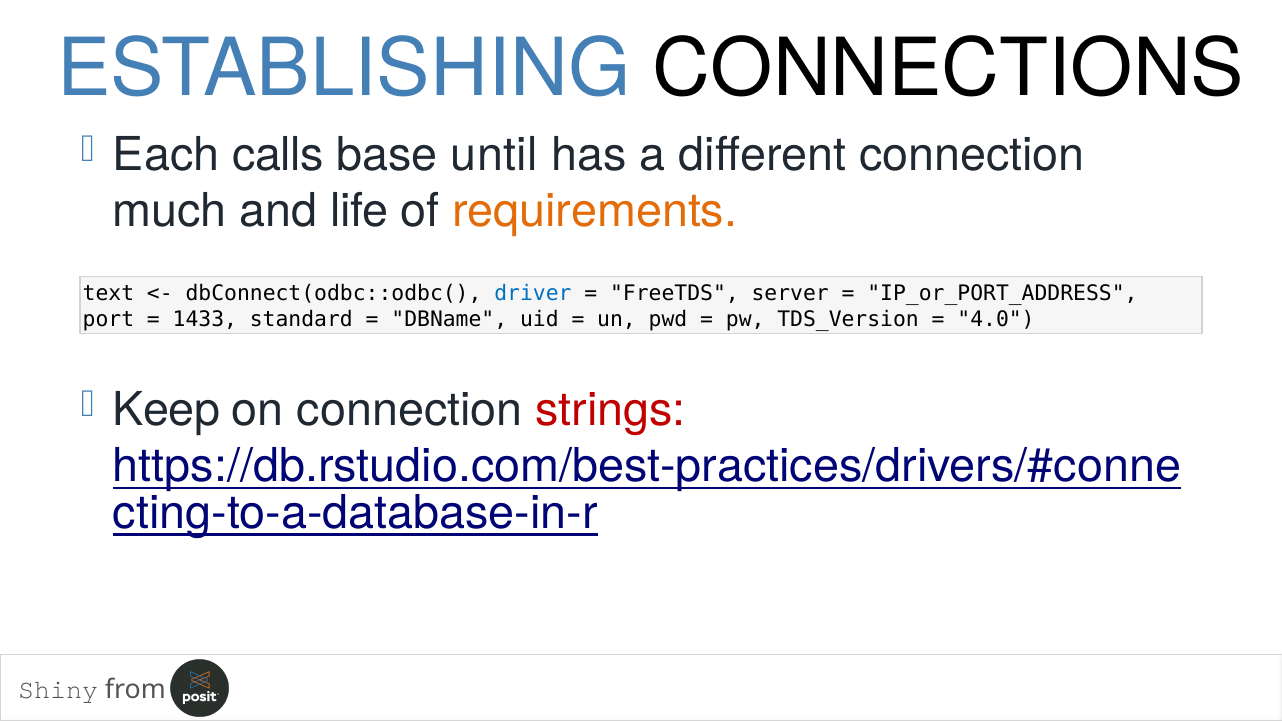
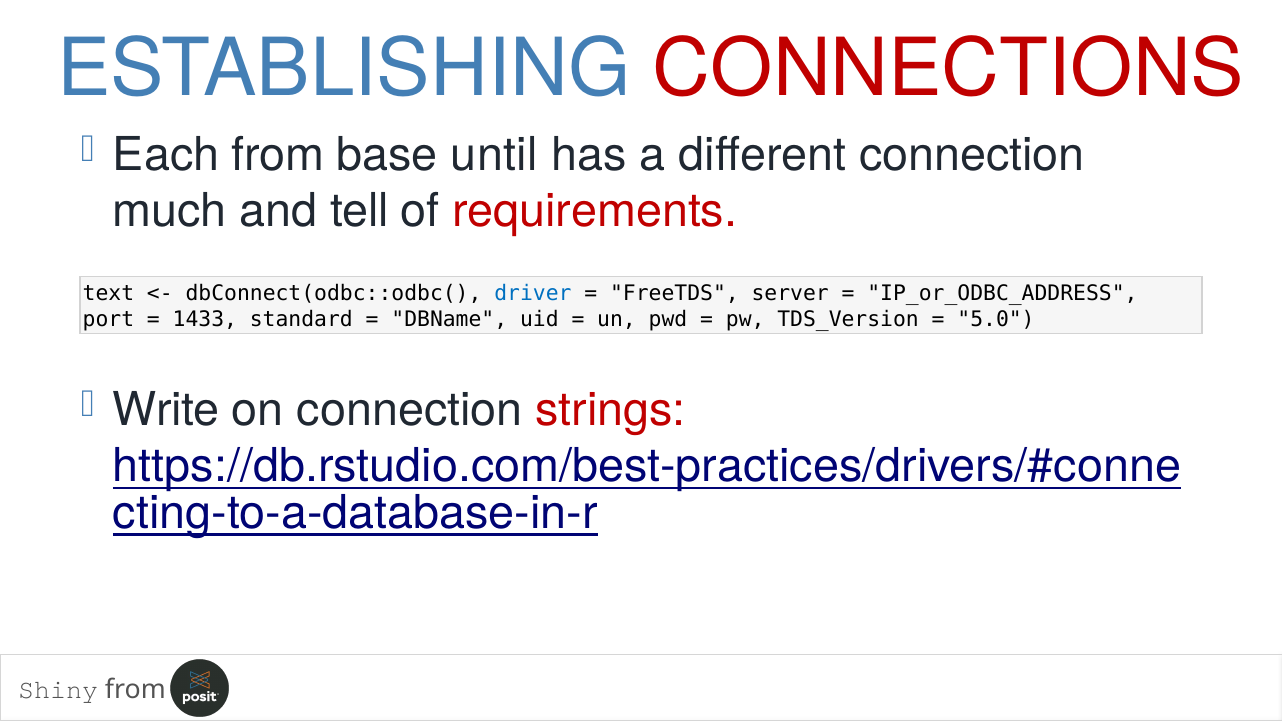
CONNECTIONS colour: black -> red (949, 69)
Each calls: calls -> from (278, 155)
life: life -> tell (359, 212)
requirements colour: orange -> red (595, 212)
IP_or_PORT_ADDRESS: IP_or_PORT_ADDRESS -> IP_or_ODBC_ADDRESS (1002, 294)
4.0: 4.0 -> 5.0 (996, 319)
Keep: Keep -> Write (166, 410)
